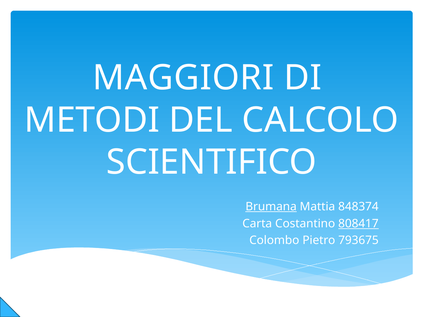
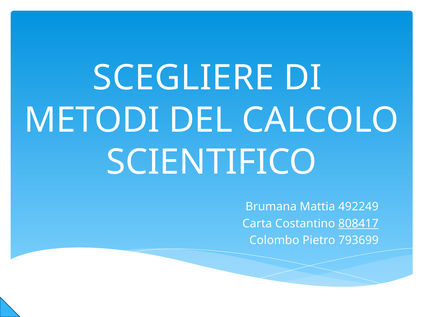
MAGGIORI: MAGGIORI -> SCEGLIERE (183, 78)
Brumana underline: present -> none (271, 207)
848374: 848374 -> 492249 (358, 207)
793675: 793675 -> 793699 (358, 241)
